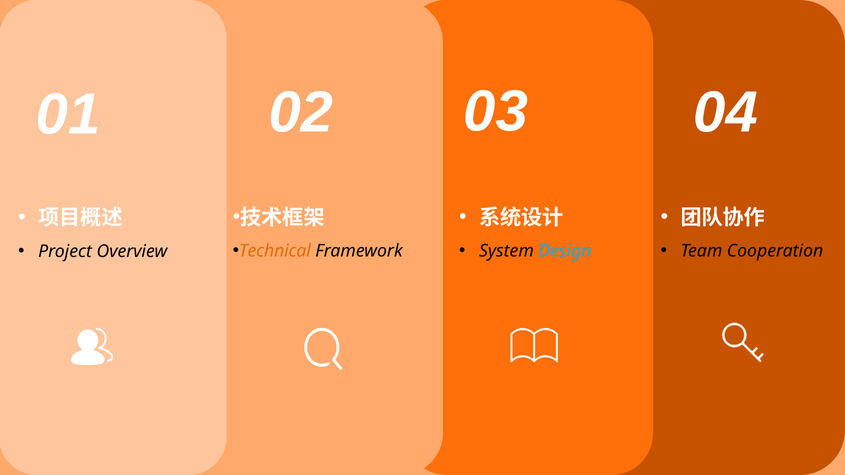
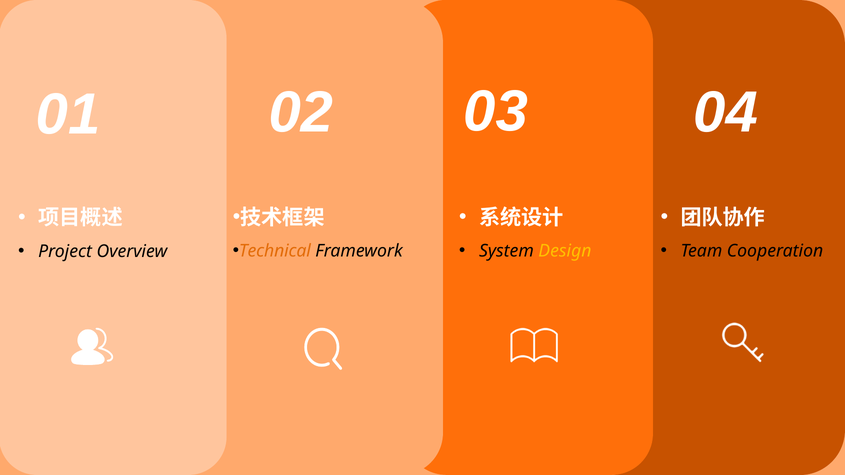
Design colour: light blue -> yellow (565, 251)
